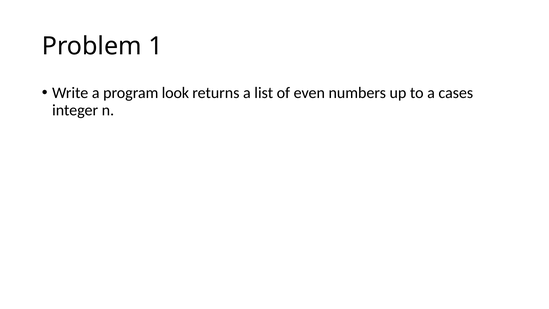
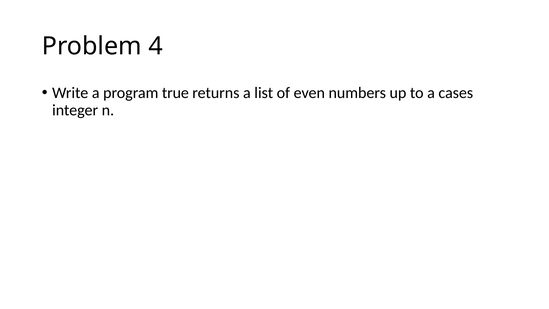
1: 1 -> 4 (156, 46)
look: look -> true (175, 93)
